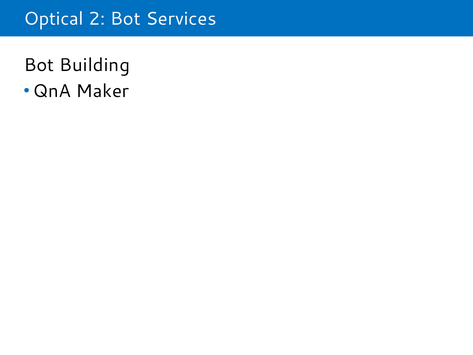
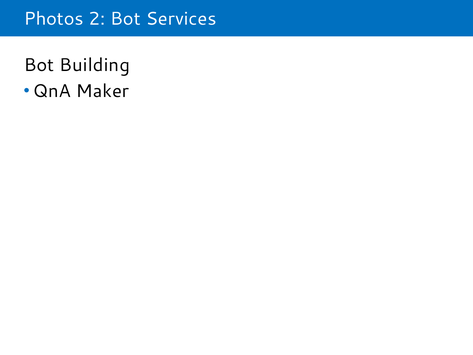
Optical: Optical -> Photos (54, 19)
